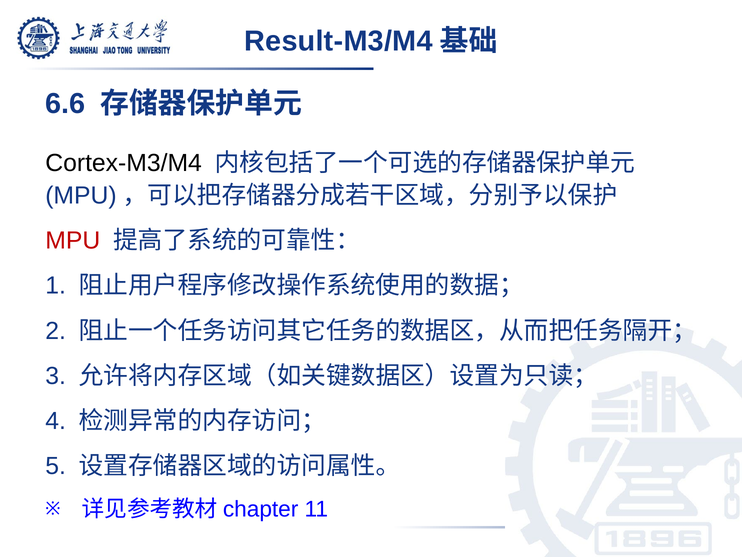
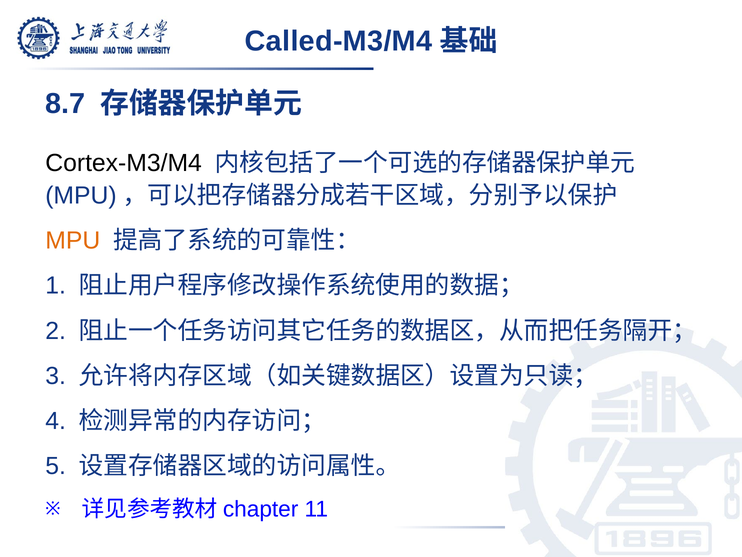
Result-M3/M4: Result-M3/M4 -> Called-M3/M4 (339, 41)
6.6: 6.6 -> 8.7 (65, 103)
MPU colour: red -> orange (73, 241)
